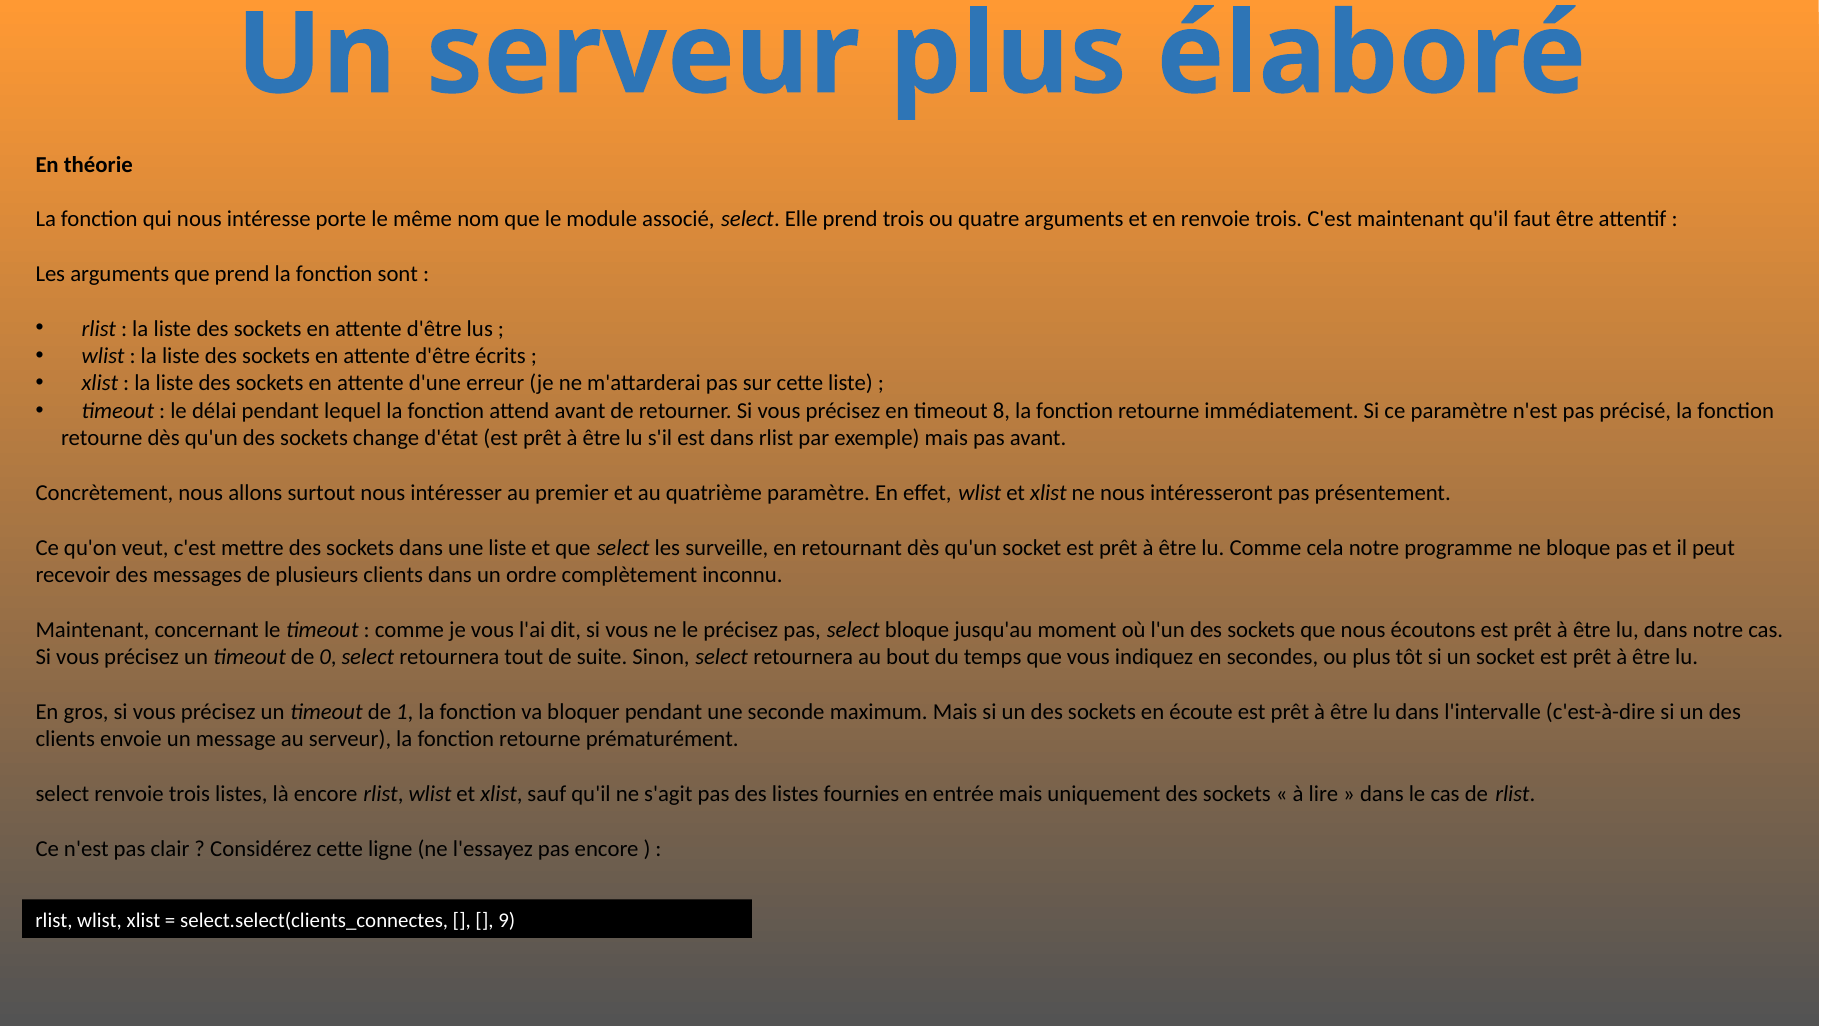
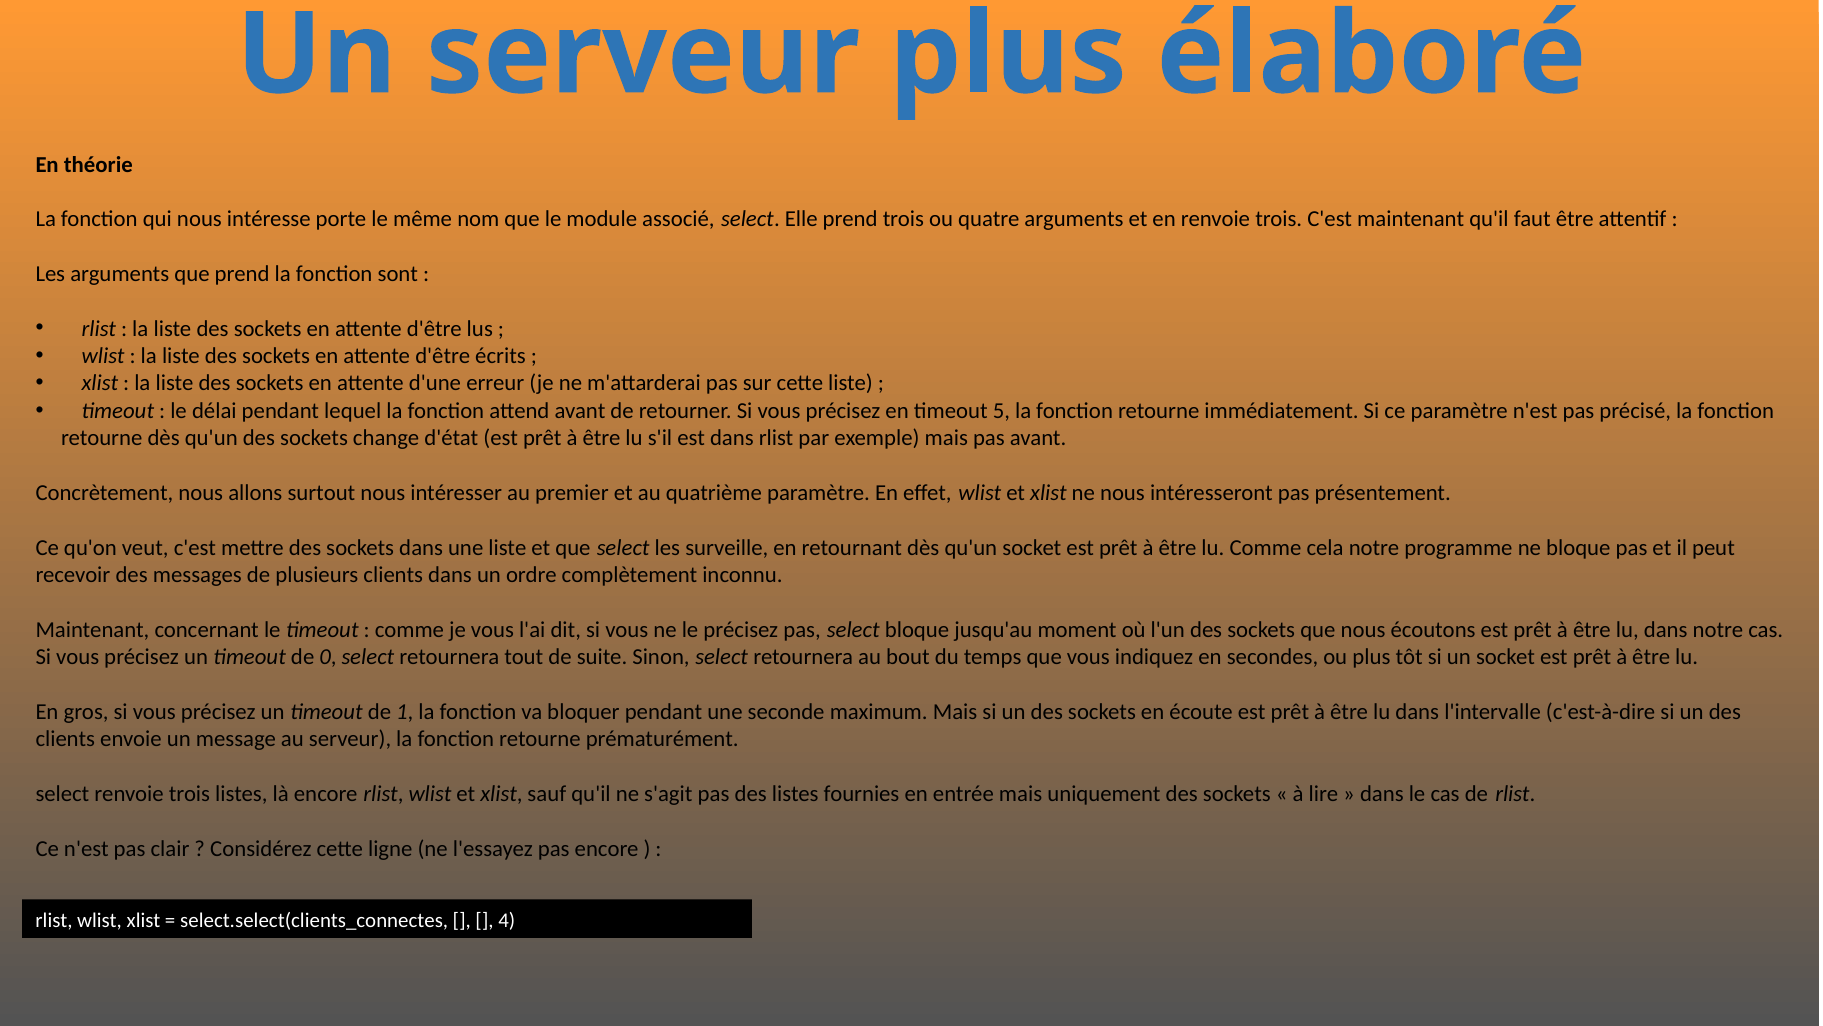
8: 8 -> 5 (1001, 411)
9: 9 -> 4 (507, 920)
